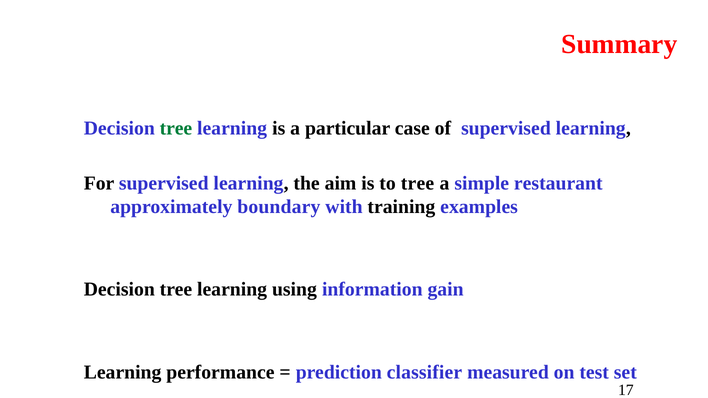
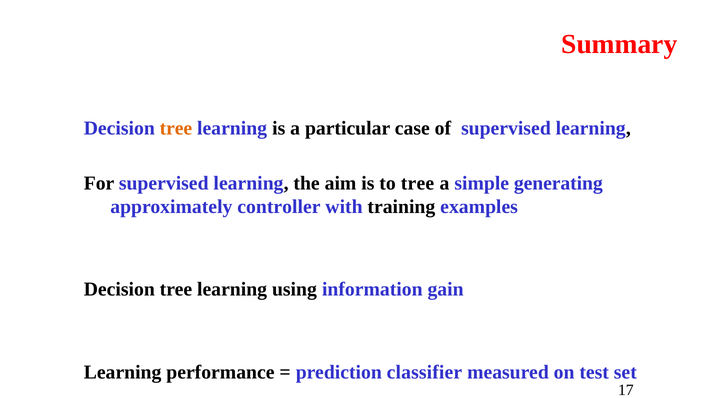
tree colour: green -> orange (176, 128)
restaurant: restaurant -> generating (558, 183)
boundary: boundary -> controller (279, 207)
